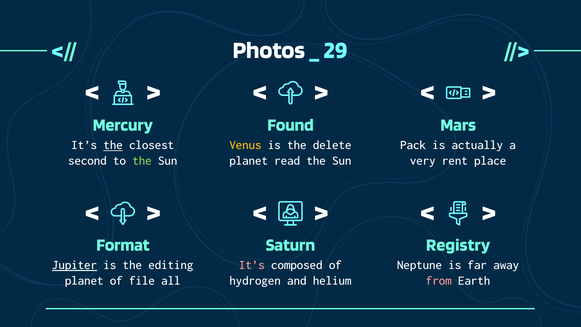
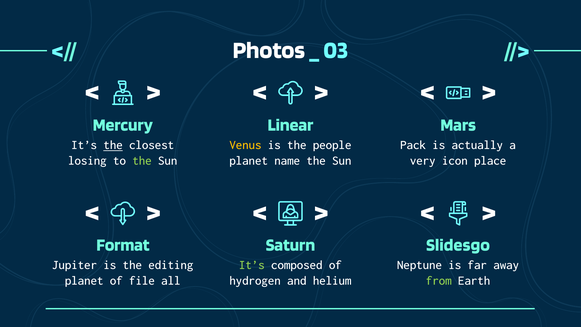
29: 29 -> 03 (336, 50)
Found: Found -> Linear (290, 125)
delete: delete -> people (332, 145)
second: second -> losing (87, 160)
read: read -> name (287, 160)
rent: rent -> icon (455, 160)
Registry: Registry -> Slidesgo (458, 245)
Jupiter underline: present -> none (75, 265)
It’s colour: pink -> light green (252, 265)
from colour: pink -> light green (439, 280)
